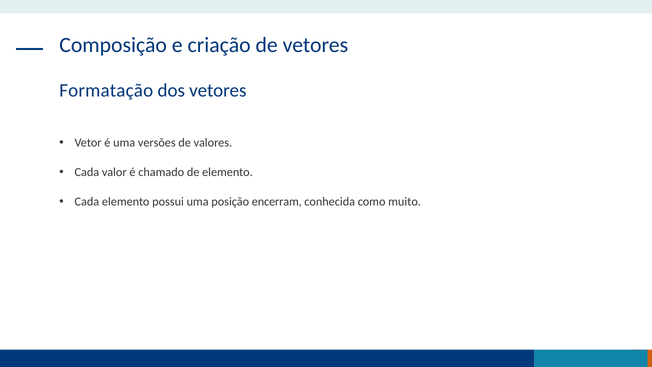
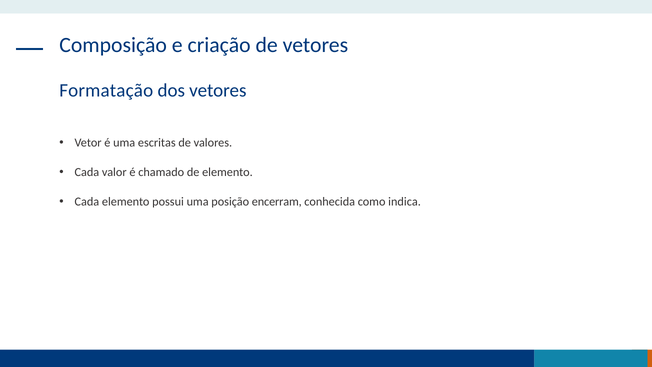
versões: versões -> escritas (157, 143)
muito: muito -> indica (405, 202)
